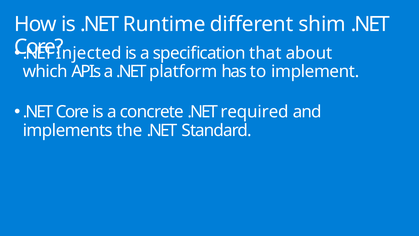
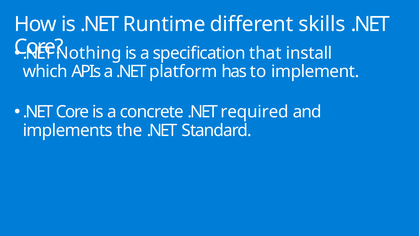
shim: shim -> skills (322, 24)
Injected: Injected -> Nothing (89, 53)
about: about -> install (309, 53)
